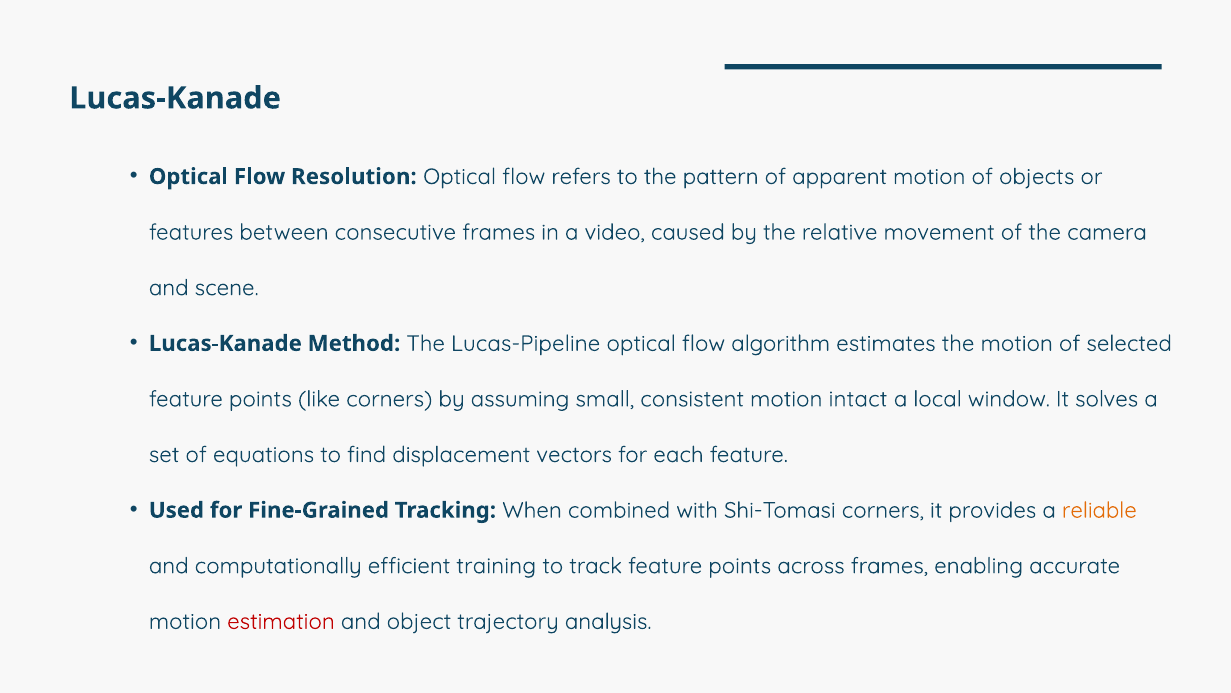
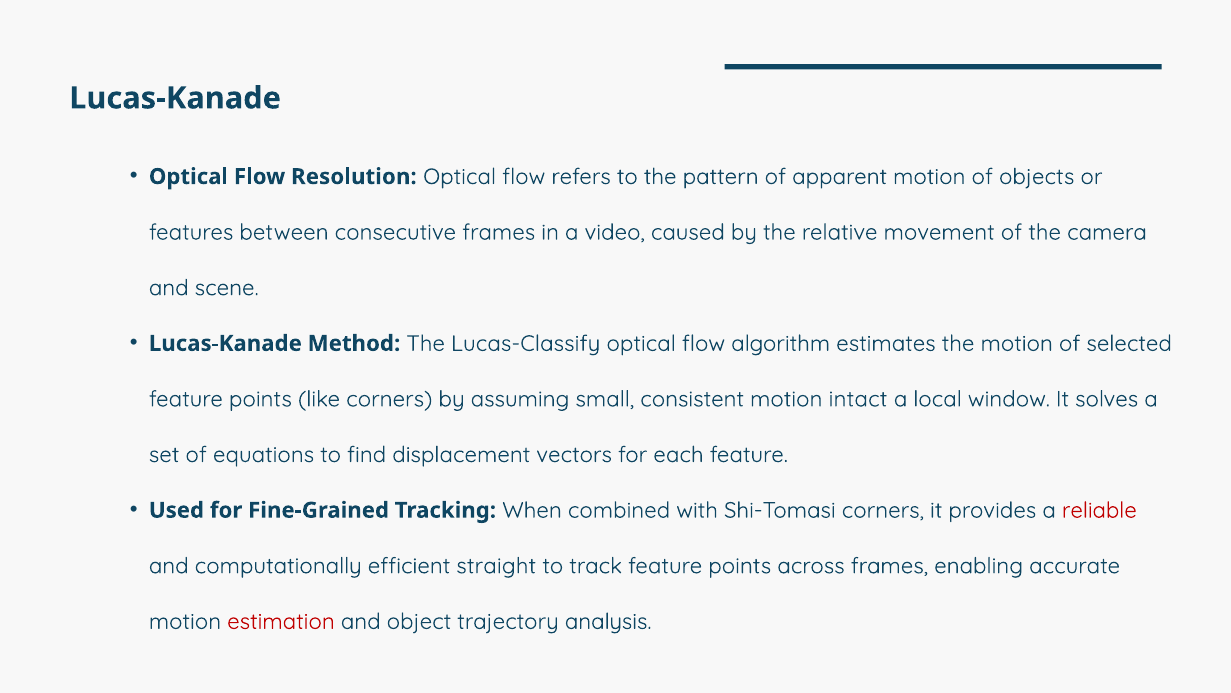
Lucas-Pipeline: Lucas-Pipeline -> Lucas-Classify (526, 343)
reliable colour: orange -> red (1099, 510)
training: training -> straight (496, 566)
